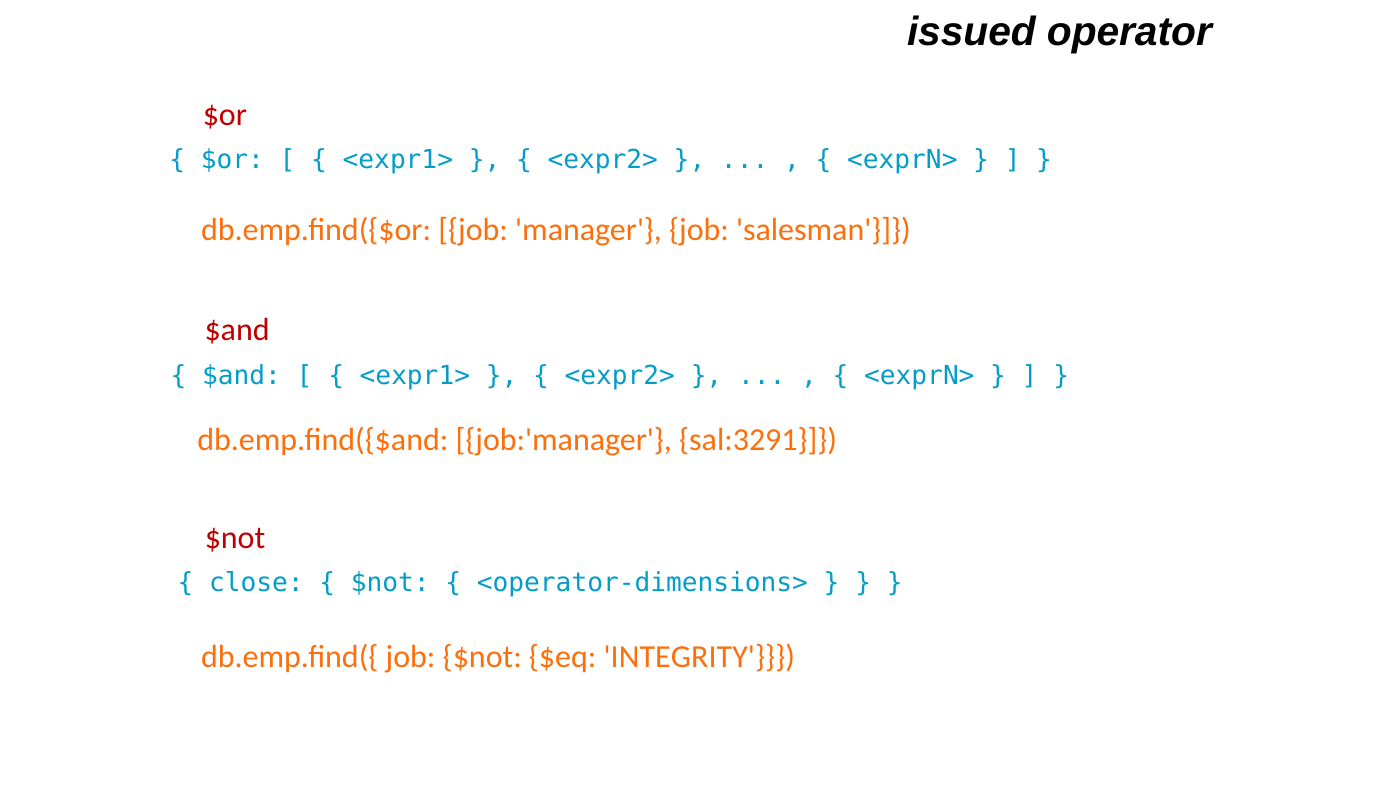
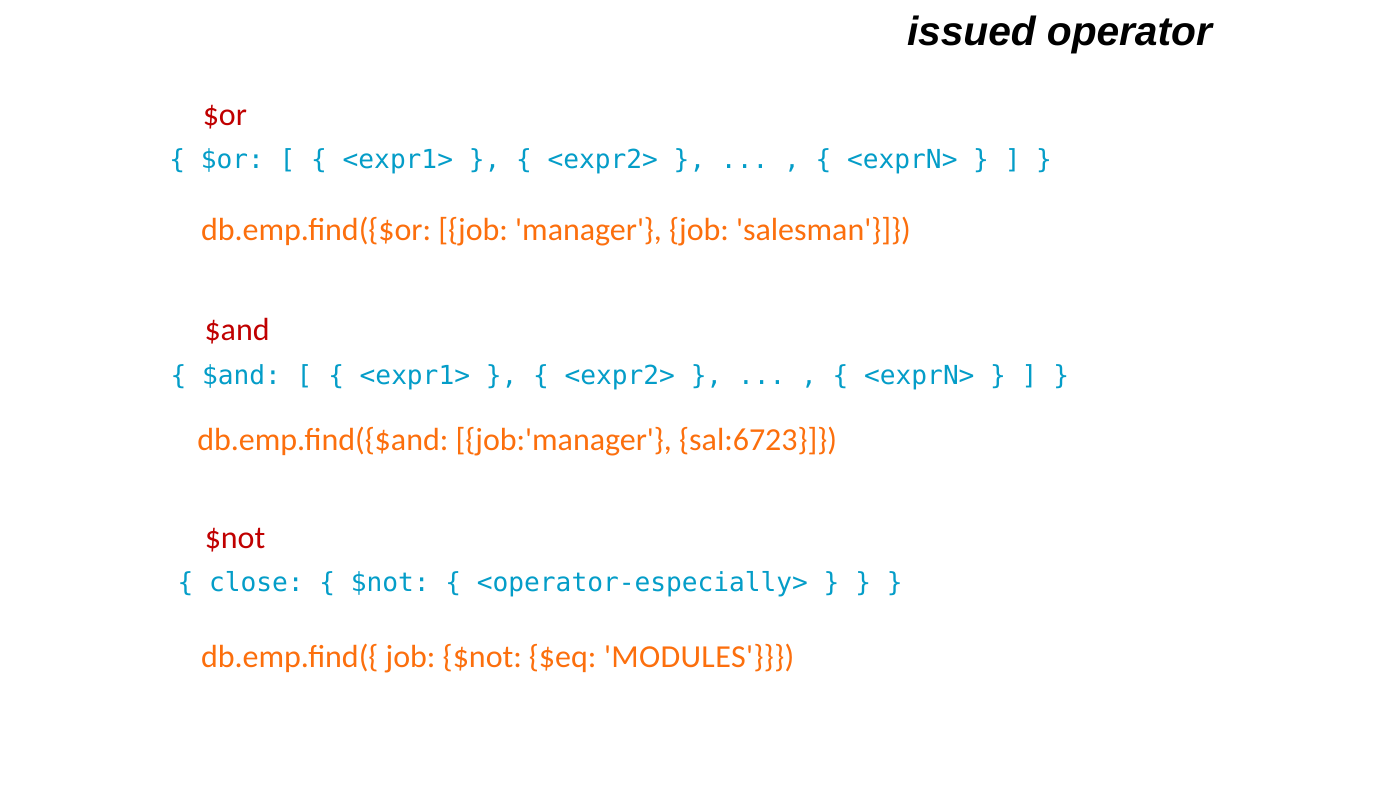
sal:3291: sal:3291 -> sal:6723 (758, 440)
<operator-dimensions>: <operator-dimensions> -> <operator-especially> (642, 583)
INTEGRITY: INTEGRITY -> MODULES (699, 657)
